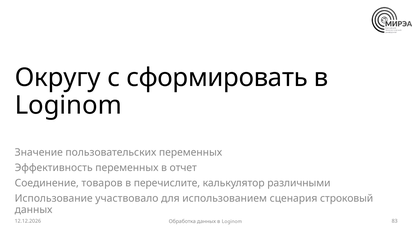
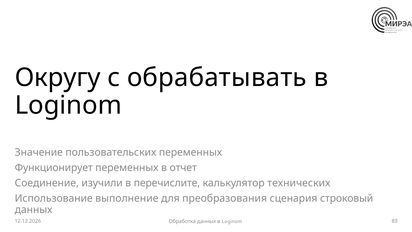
сформировать: сформировать -> обрабатывать (217, 77)
Эффективность: Эффективность -> Функционирует (54, 168)
товаров: товаров -> изучили (102, 183)
различными: различными -> технических (299, 183)
участвовало: участвовало -> выполнение (127, 198)
использованием: использованием -> преобразования (225, 198)
